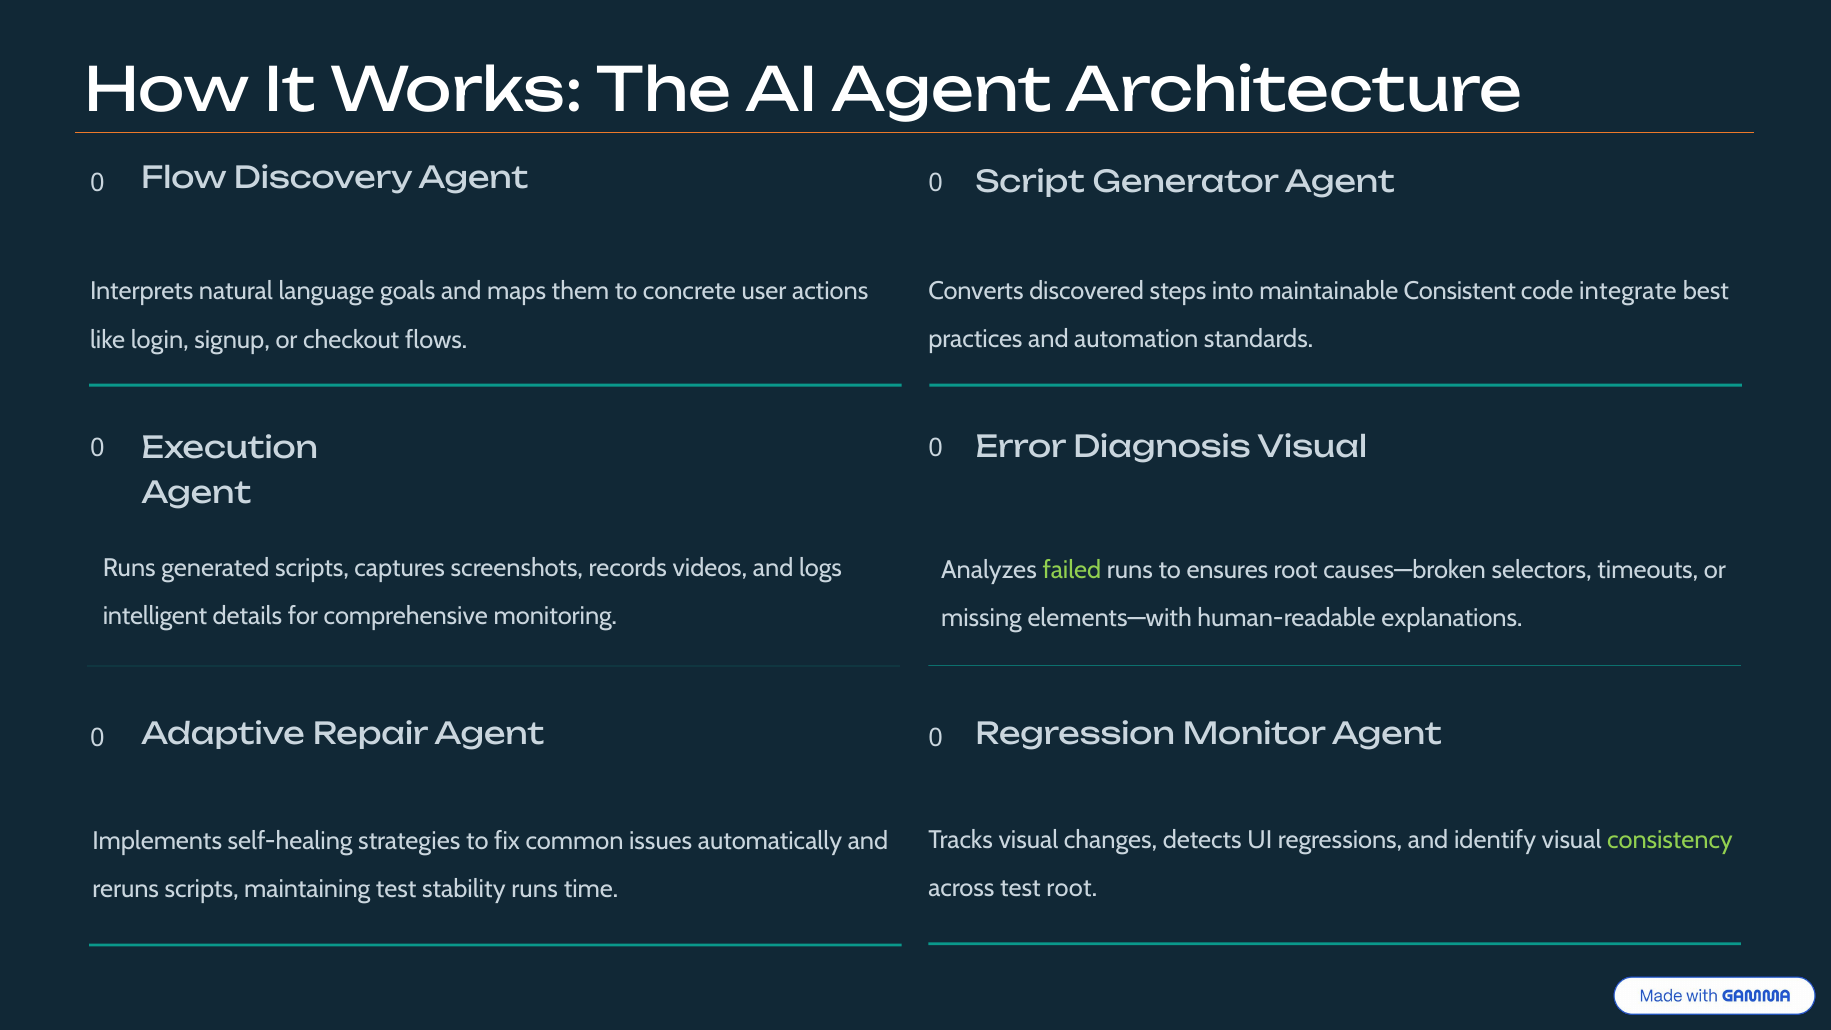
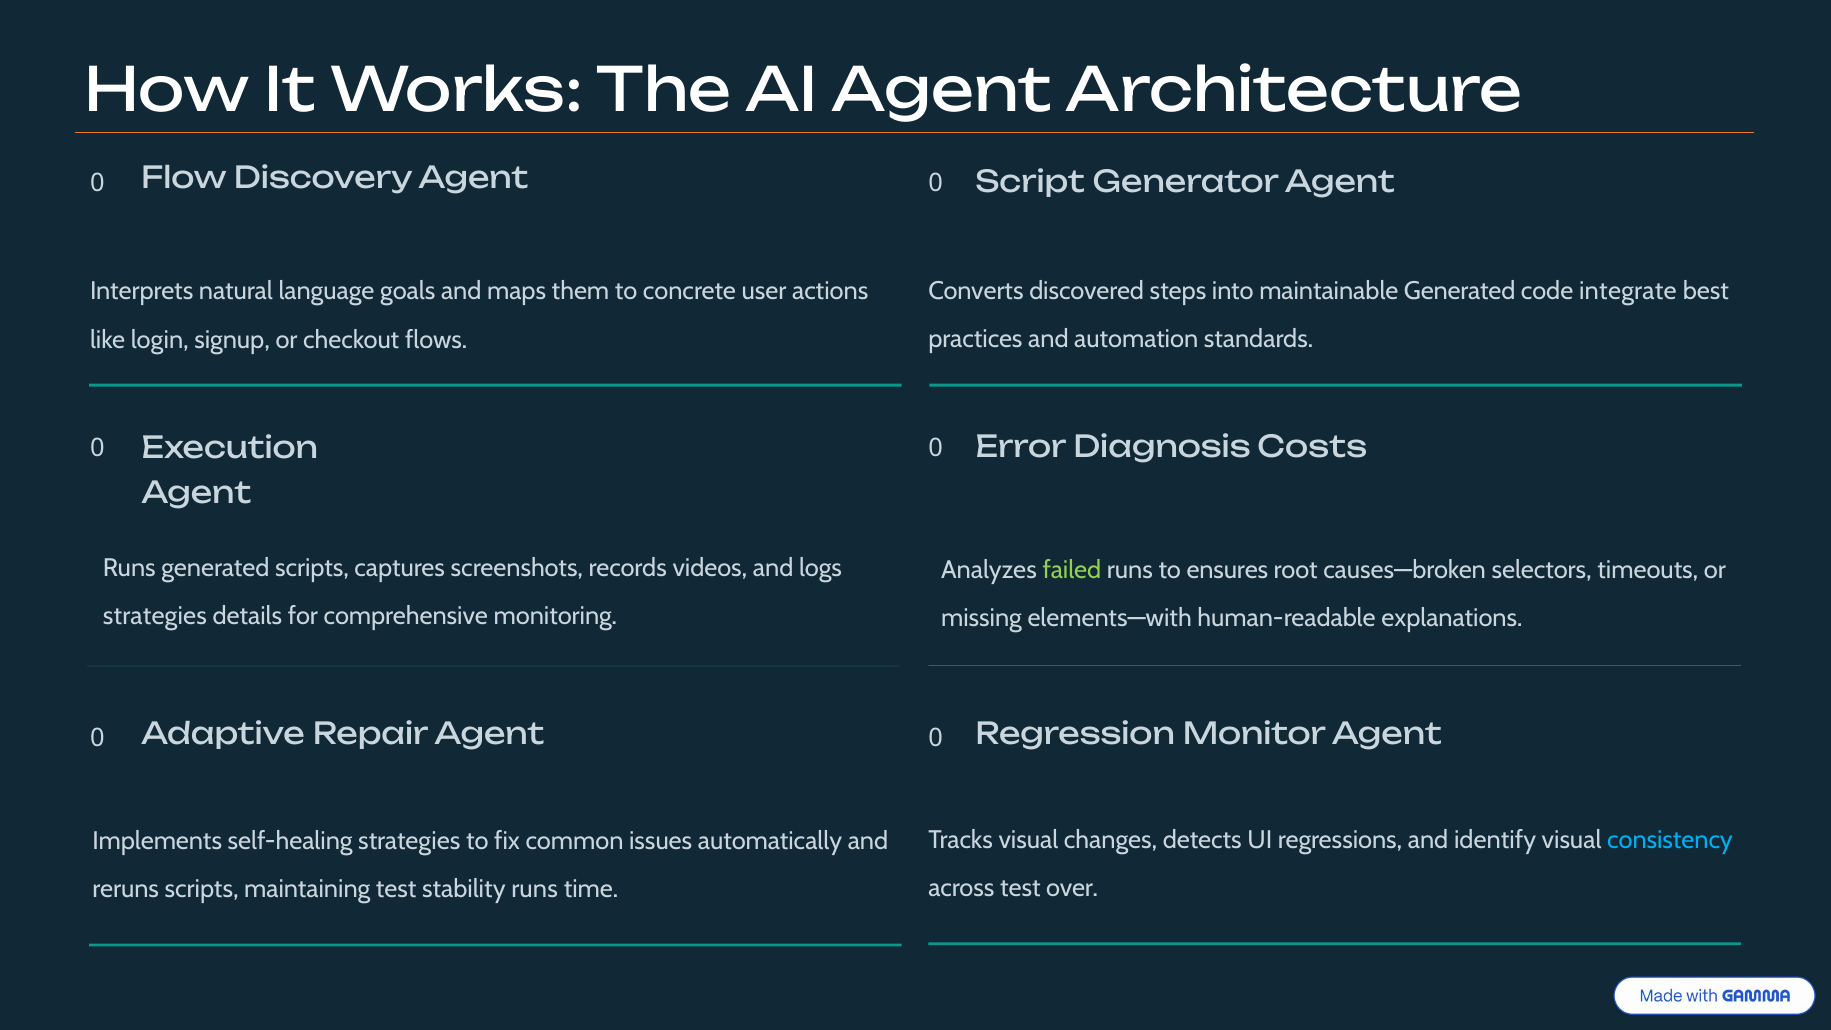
maintainable Consistent: Consistent -> Generated (1460, 291)
Diagnosis Visual: Visual -> Costs (1312, 447)
intelligent: intelligent -> strategies (155, 616)
consistency colour: light green -> light blue (1670, 840)
test root: root -> over (1072, 888)
